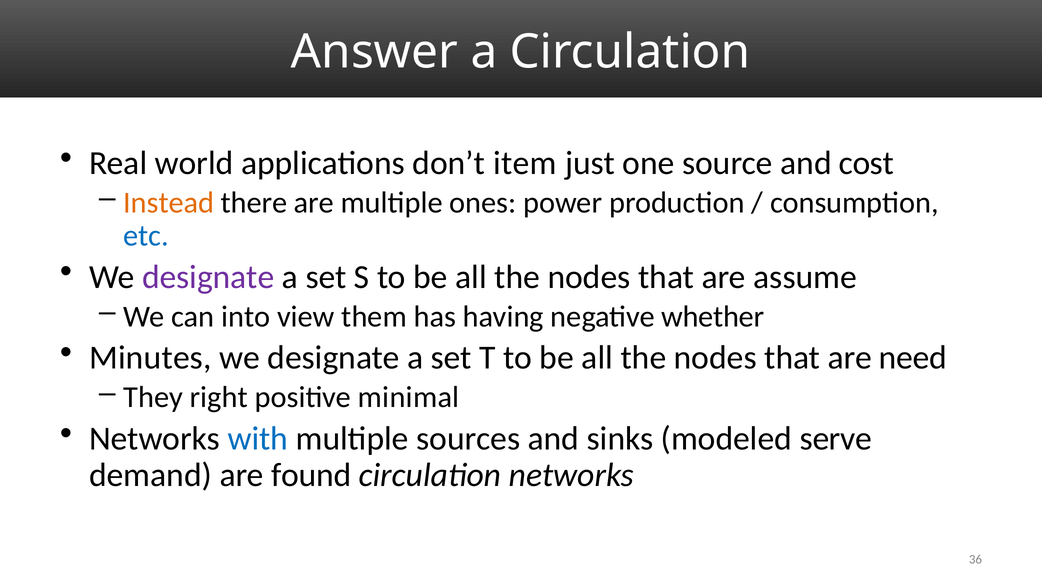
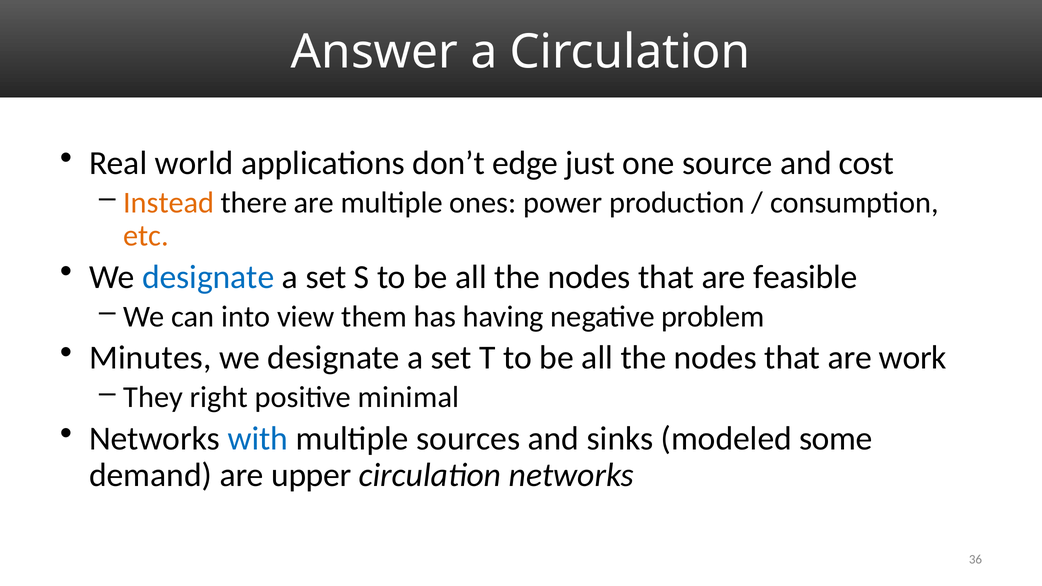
item: item -> edge (525, 163)
etc colour: blue -> orange (146, 236)
designate colour: purple -> blue (208, 277)
assume: assume -> feasible (805, 277)
whether: whether -> problem (713, 317)
need: need -> work (913, 358)
serve: serve -> some (836, 439)
found: found -> upper (311, 475)
